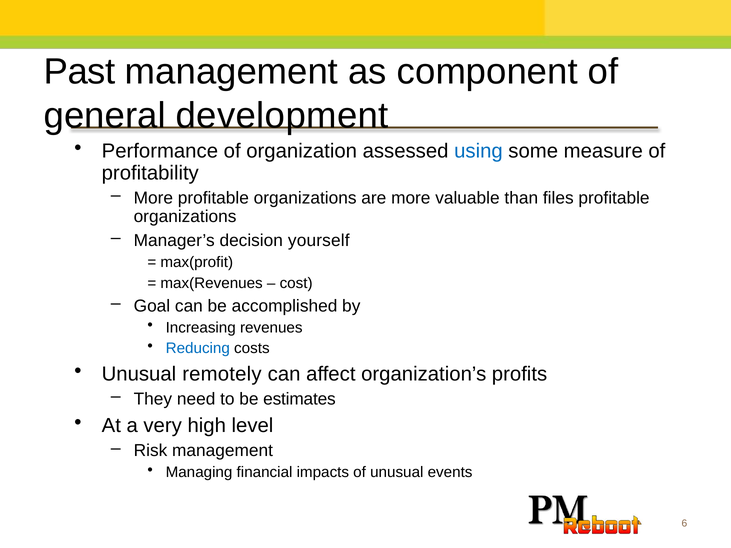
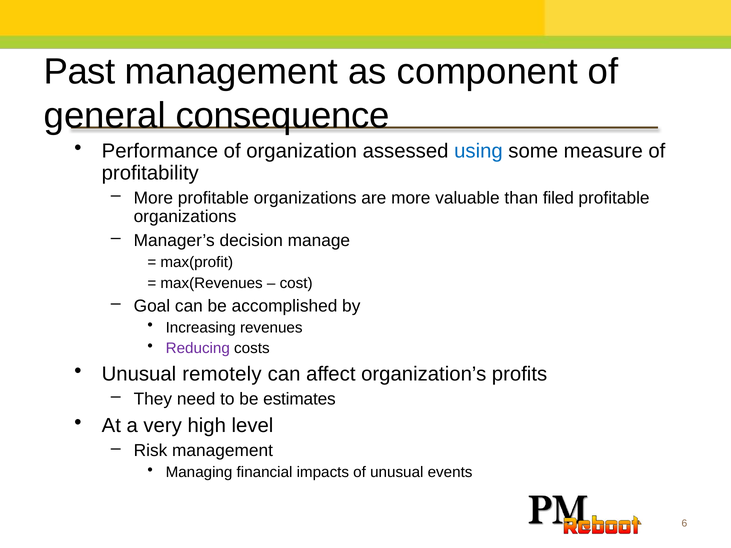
development: development -> consequence (283, 116)
files: files -> filed (558, 198)
yourself: yourself -> manage (319, 241)
Reducing colour: blue -> purple (198, 349)
